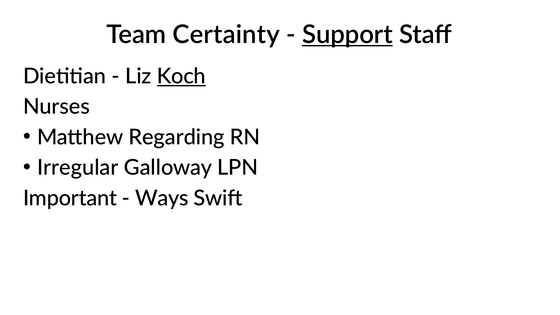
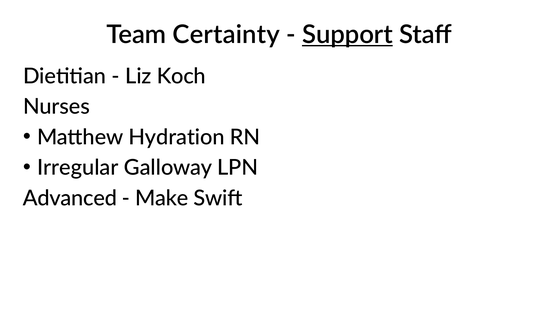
Koch underline: present -> none (181, 76)
Regarding: Regarding -> Hydration (177, 137)
Important: Important -> Advanced (70, 198)
Ways: Ways -> Make (162, 198)
